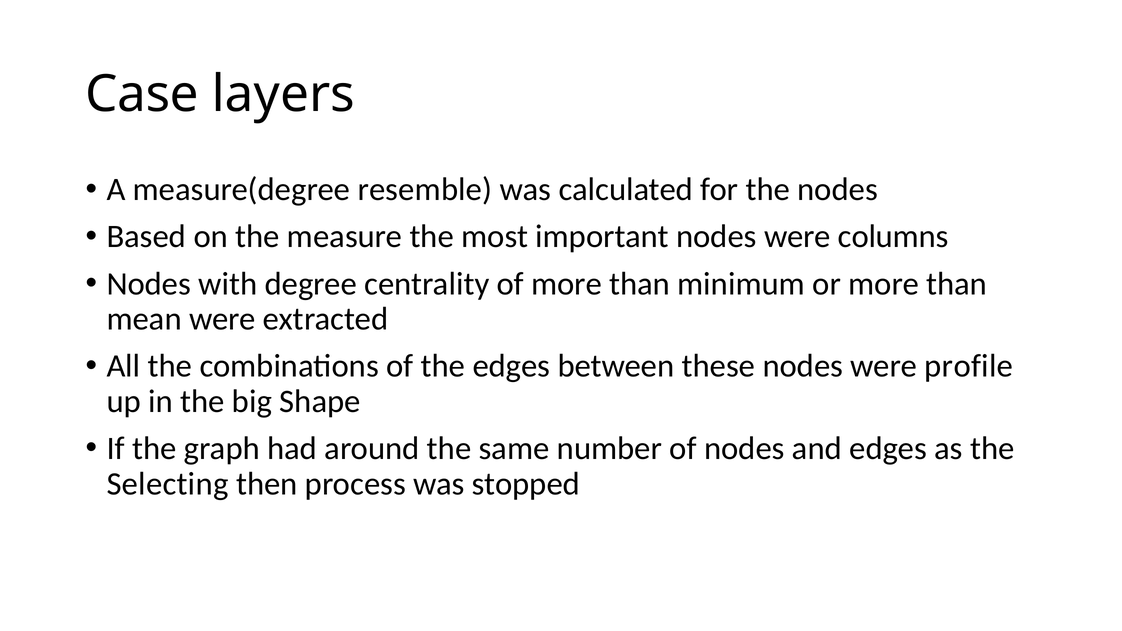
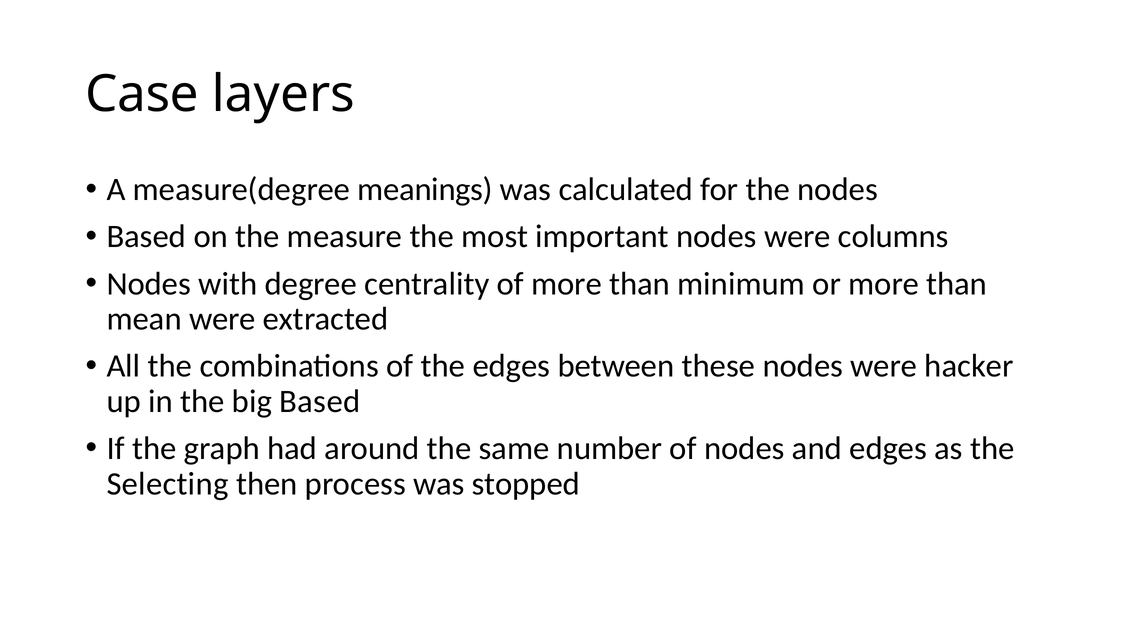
resemble: resemble -> meanings (425, 190)
profile: profile -> hacker (969, 366)
big Shape: Shape -> Based (320, 402)
